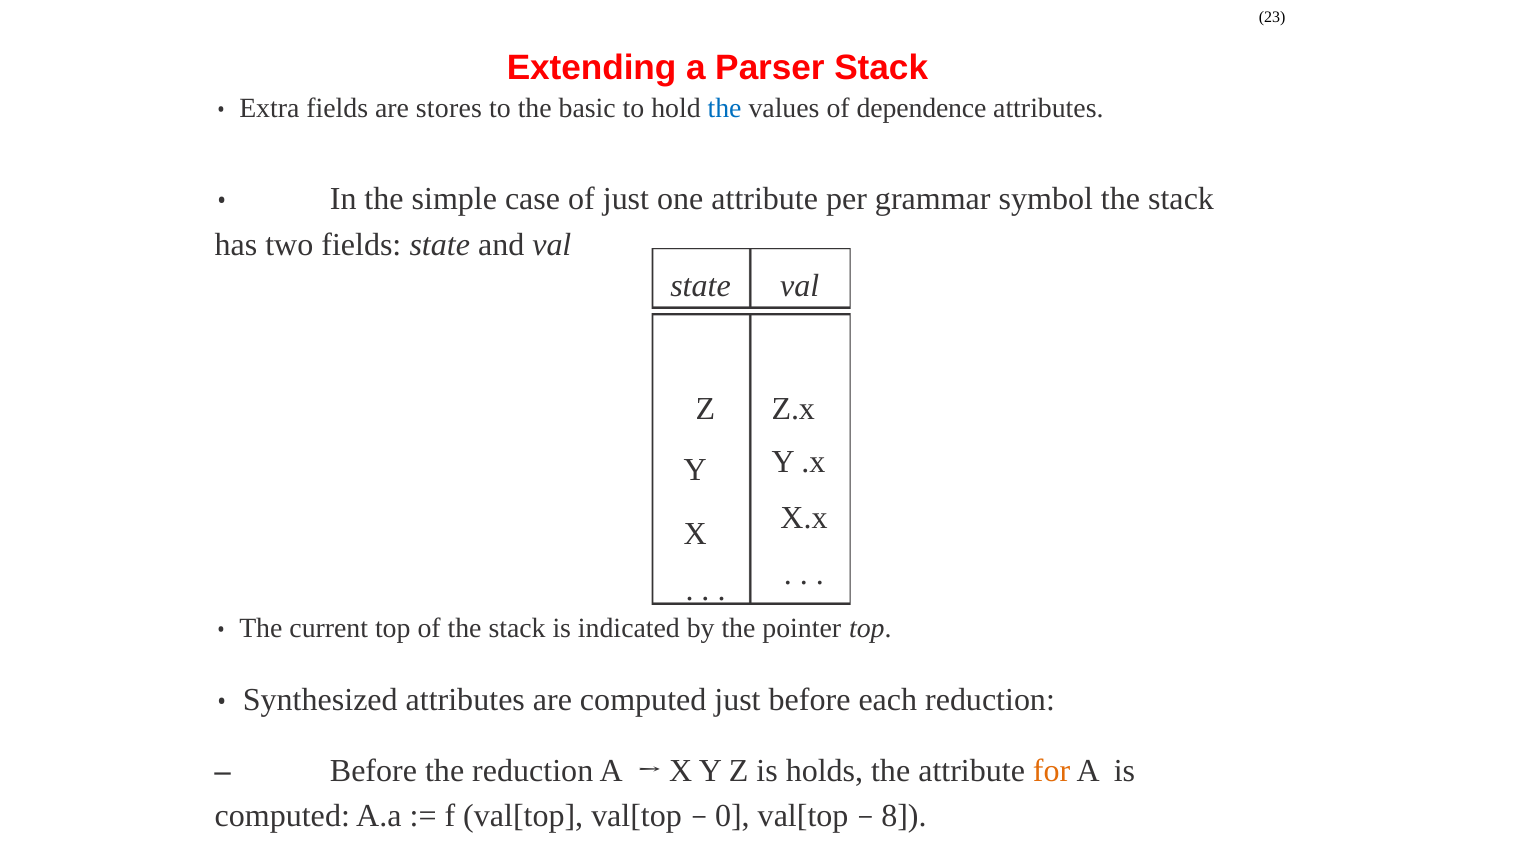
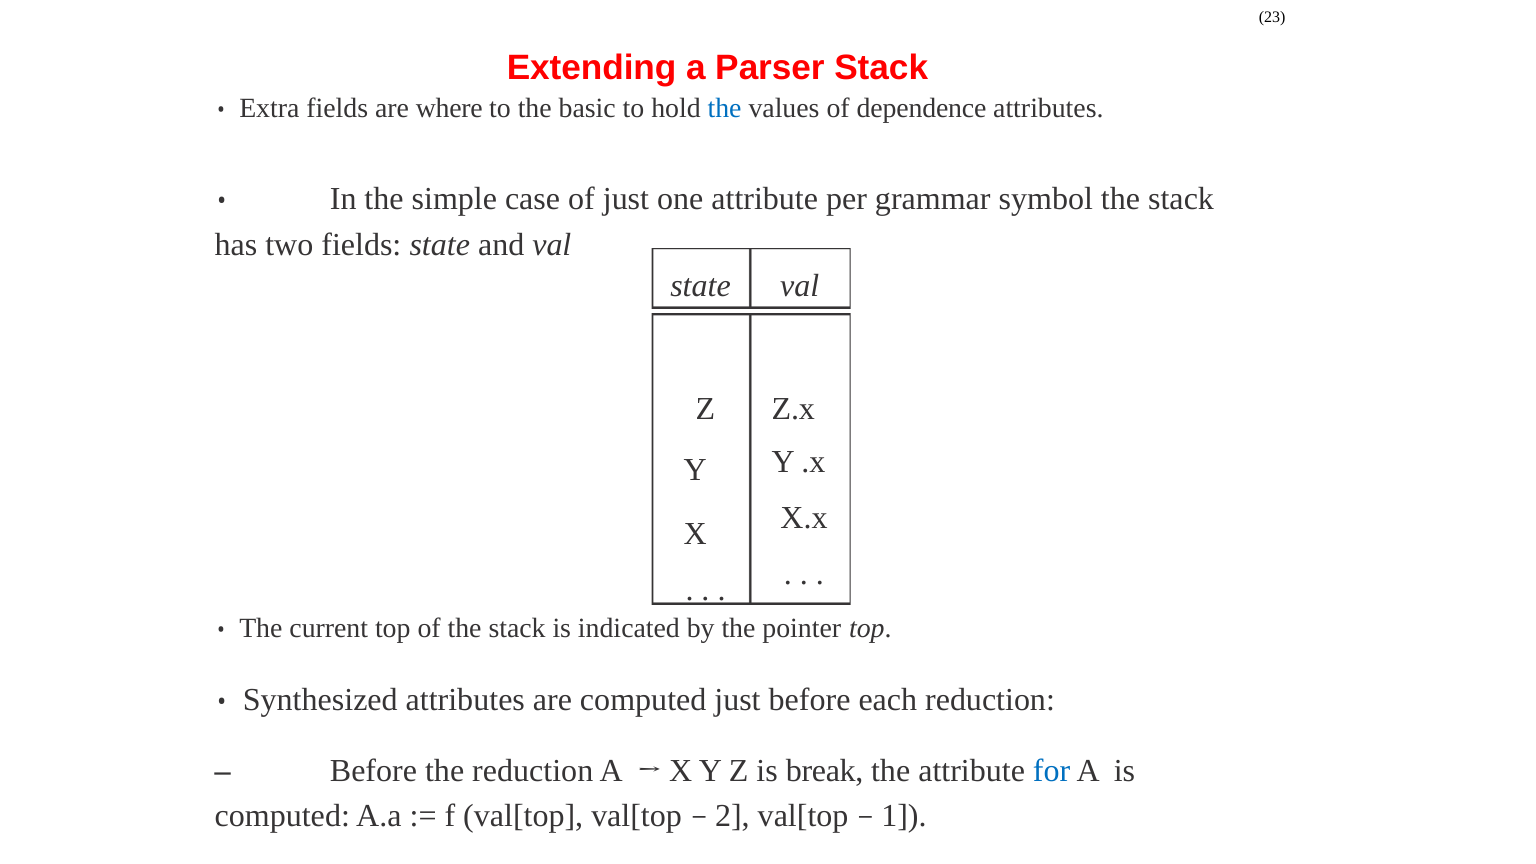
stores: stores -> where (449, 109)
holds: holds -> break (825, 771)
for colour: orange -> blue (1052, 771)
0: 0 -> 2 (732, 816)
8: 8 -> 1 (904, 816)
